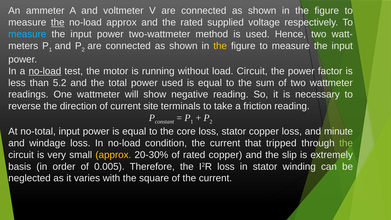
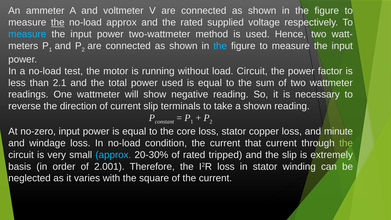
the colour: yellow -> light blue (220, 46)
no-load underline: present -> none (45, 71)
5.2: 5.2 -> 2.1 (60, 83)
current site: site -> slip (151, 106)
a friction: friction -> shown (258, 106)
no-total: no-total -> no-zero (38, 131)
that tripped: tripped -> current (281, 143)
approx colour: yellow -> light blue (113, 155)
rated copper: copper -> tripped (225, 155)
0.005: 0.005 -> 2.001 (109, 166)
